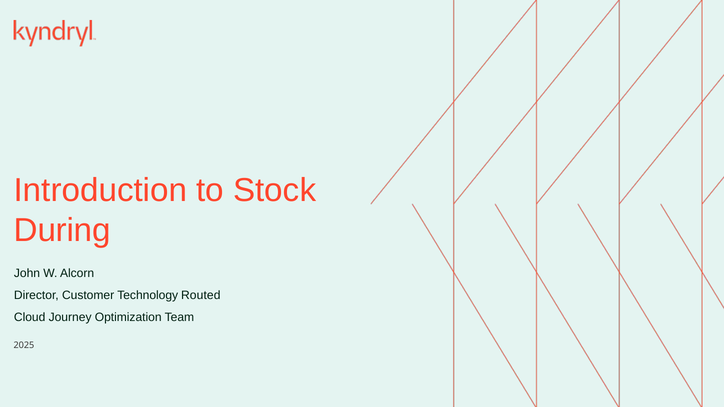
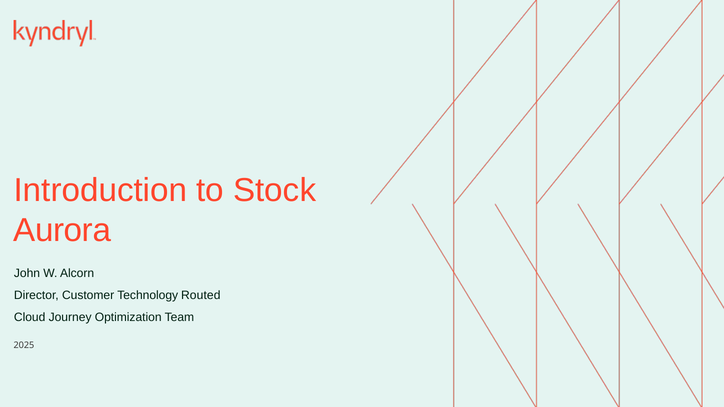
During: During -> Aurora (62, 230)
